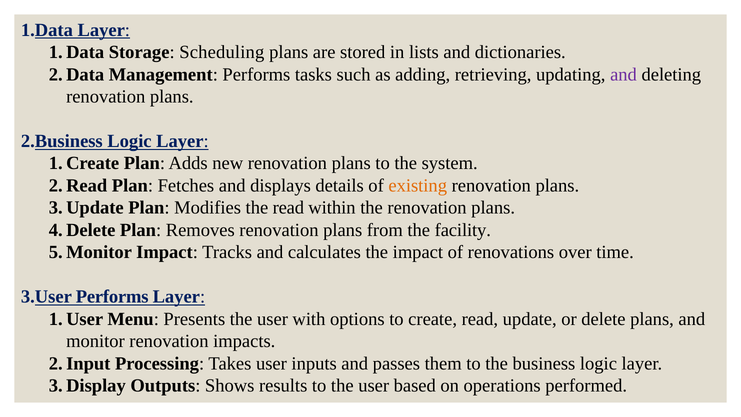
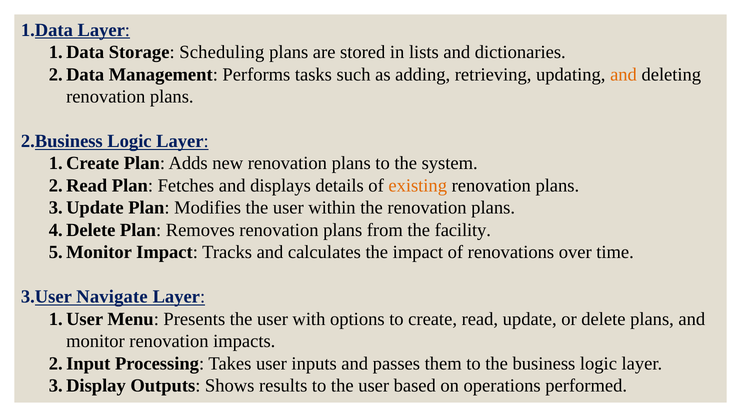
and colour: purple -> orange (624, 74)
Modifies the read: read -> user (288, 208)
Performs: Performs -> Navigate (112, 297)
